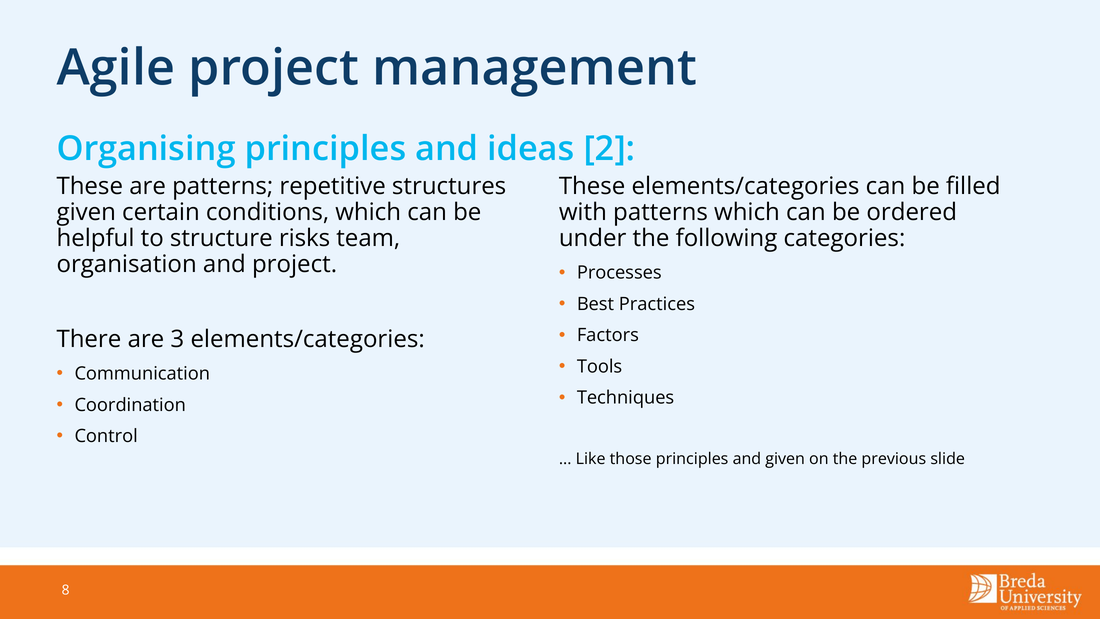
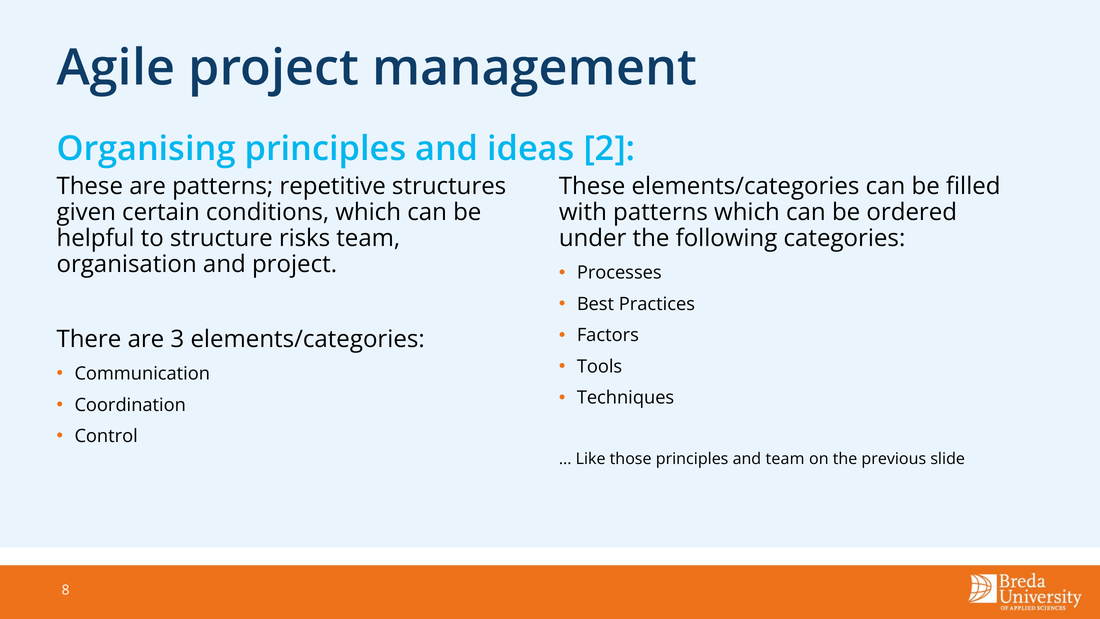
and given: given -> team (785, 459)
